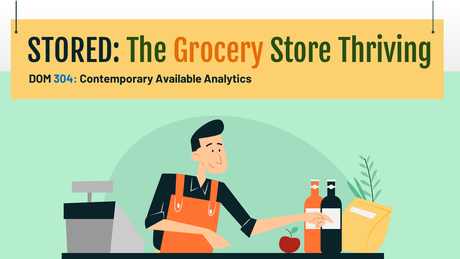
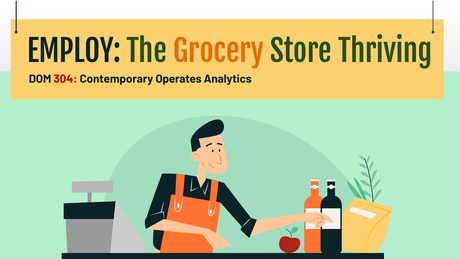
STORED: STORED -> EMPLOY (74, 52)
304 colour: blue -> red (65, 79)
Available: Available -> Operates (179, 79)
